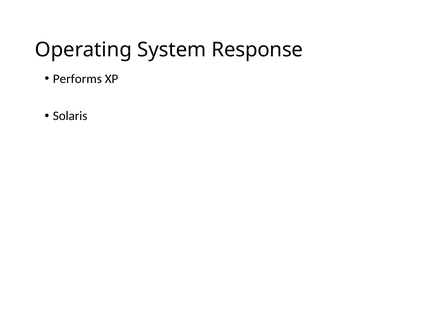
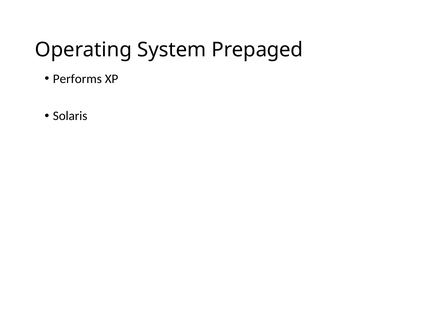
Response: Response -> Prepaged (257, 50)
